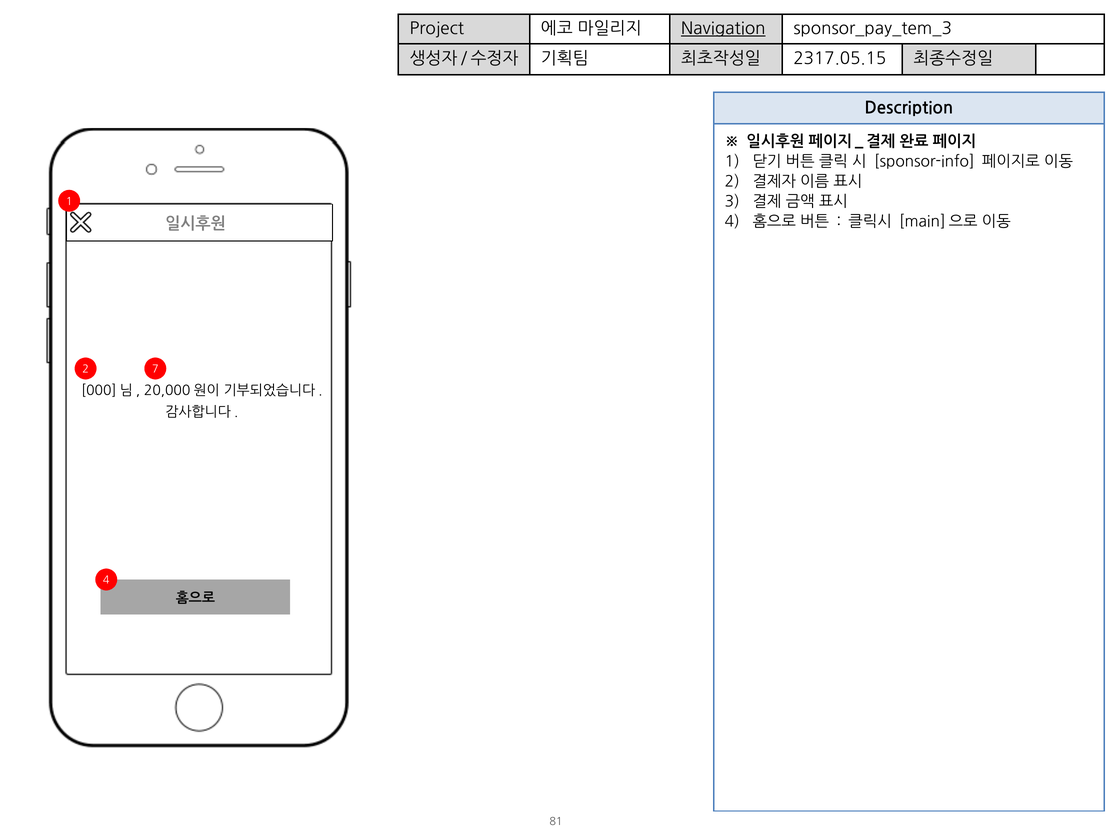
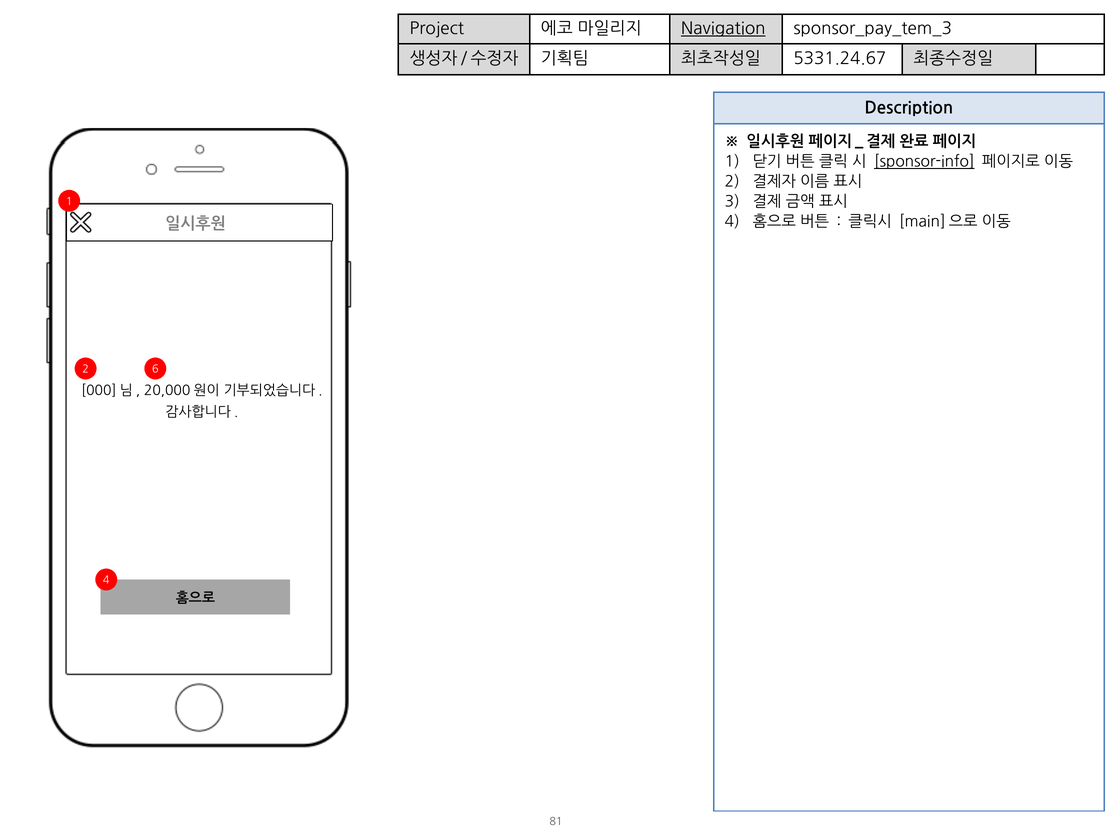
2317.05.15: 2317.05.15 -> 5331.24.67 (840, 58)
sponsor-info underline: none -> present (924, 162)
7: 7 -> 6 (155, 369)
